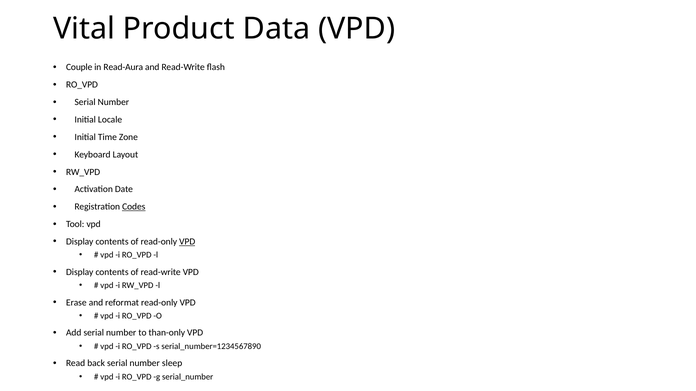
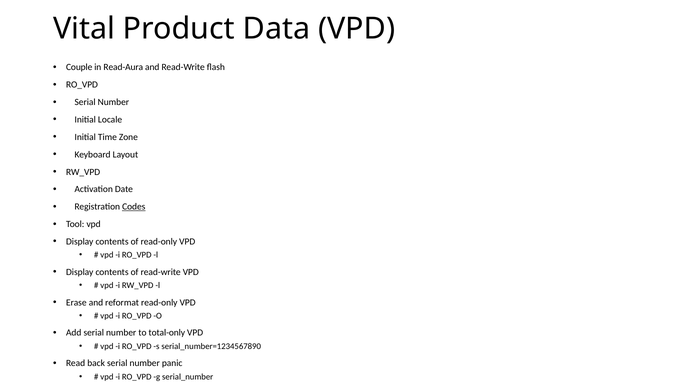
VPD underline: present -> none (187, 242)
than-only: than-only -> total-only (167, 333)
sleep: sleep -> panic (172, 364)
